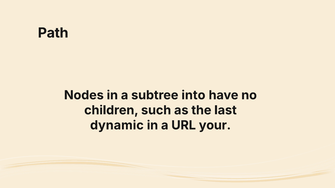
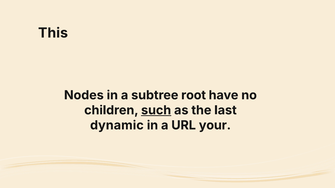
Path: Path -> This (53, 33)
into: into -> root (194, 95)
such underline: none -> present (156, 110)
